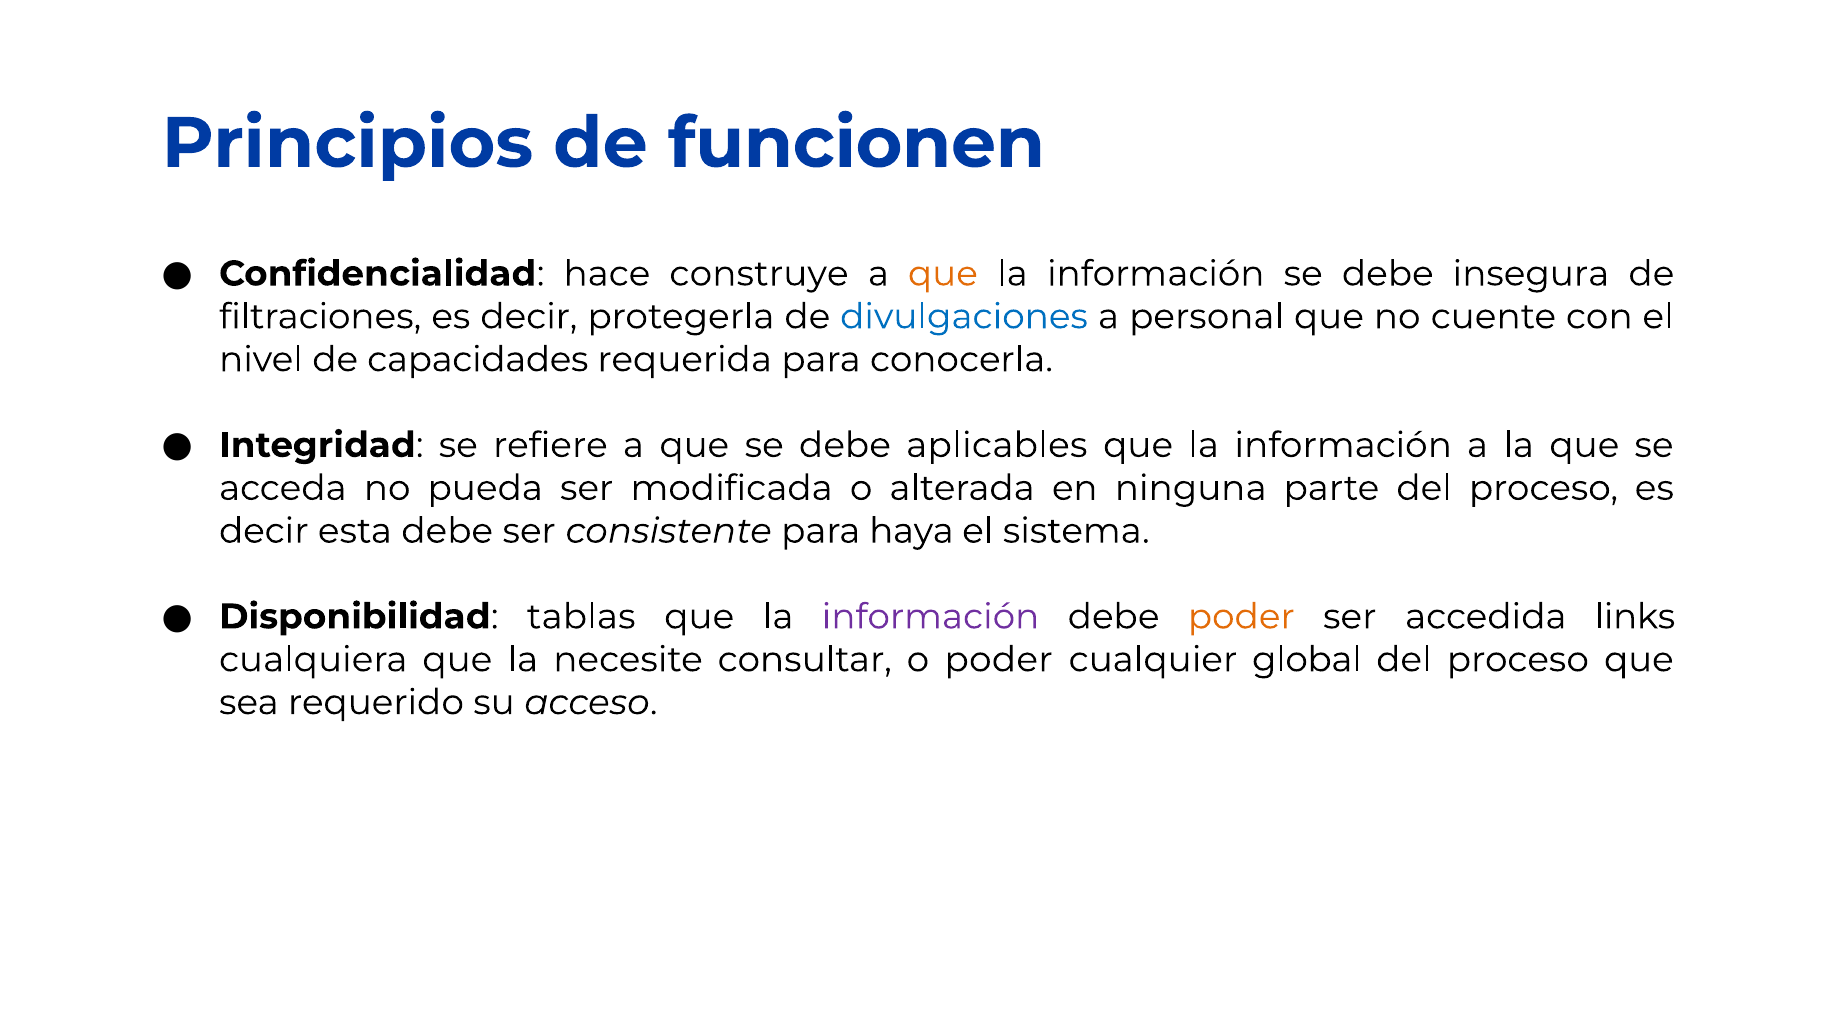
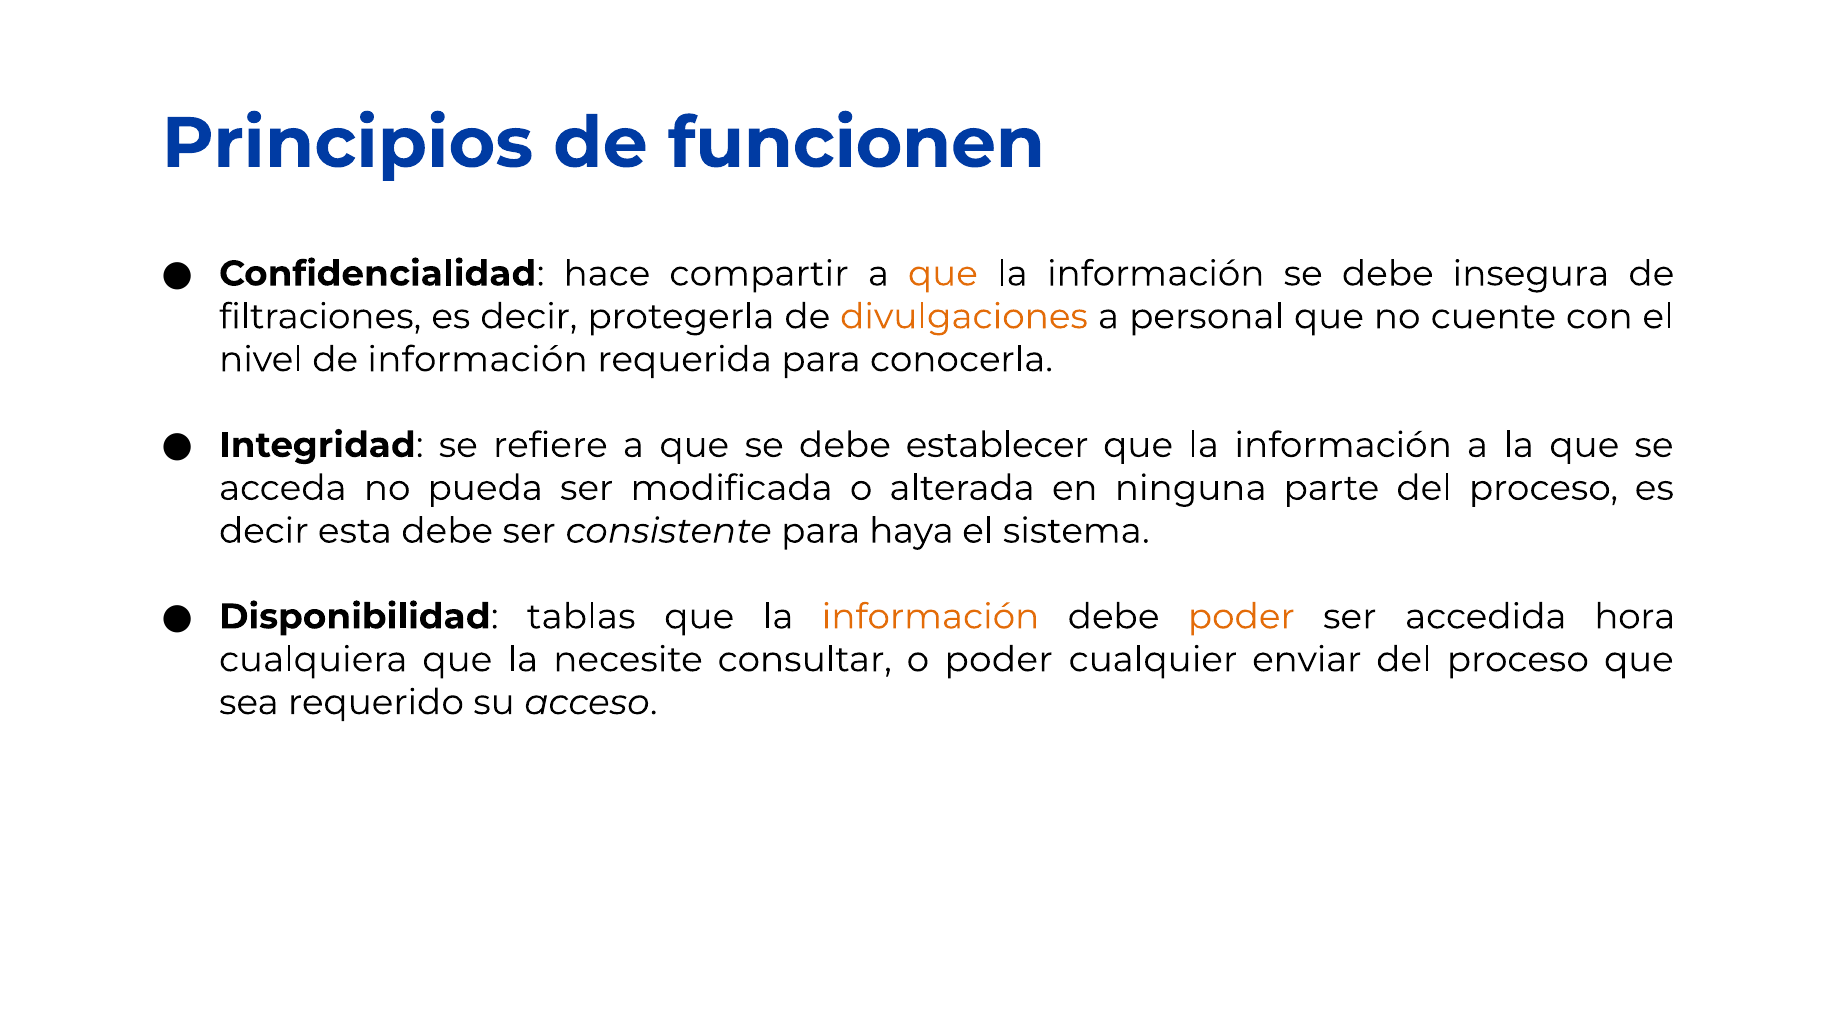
construye: construye -> compartir (759, 274)
divulgaciones colour: blue -> orange (964, 317)
de capacidades: capacidades -> información (478, 360)
aplicables: aplicables -> establecer (997, 445)
información colour: purple -> orange (930, 617)
links: links -> hora (1635, 617)
global: global -> enviar (1307, 660)
